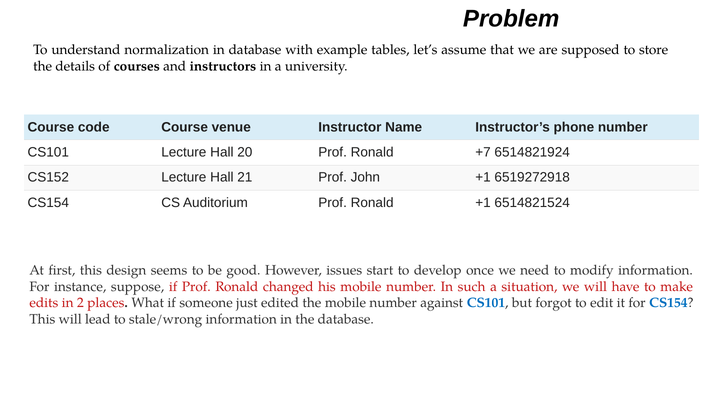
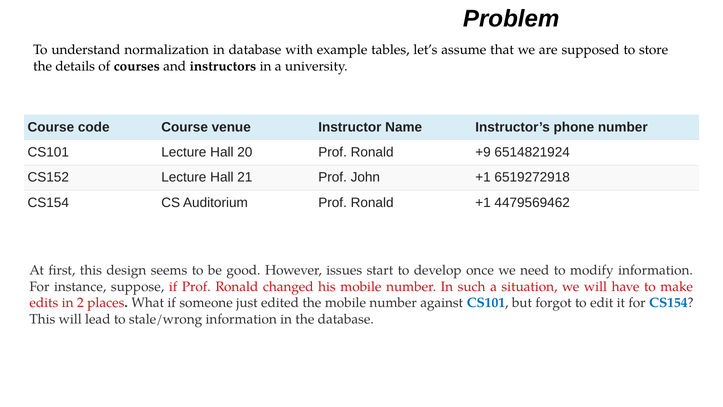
+7: +7 -> +9 (483, 152)
6514821524: 6514821524 -> 4479569462 (532, 203)
